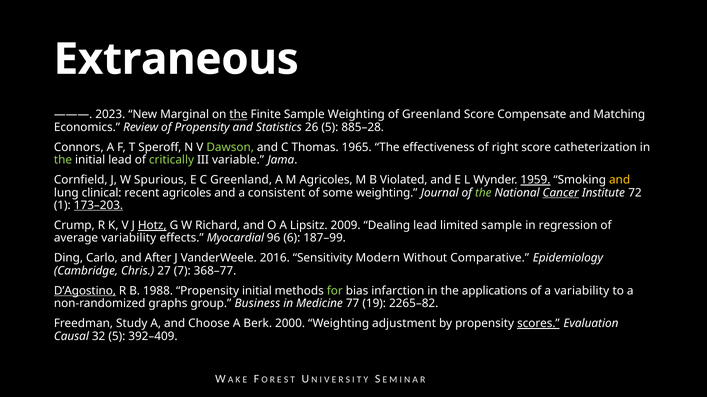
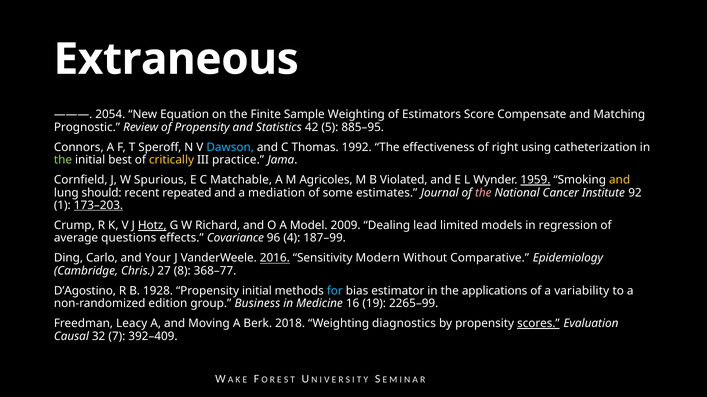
2023: 2023 -> 2054 (110, 115)
Marginal: Marginal -> Equation (185, 115)
the underline: present -> none (238, 115)
of Greenland: Greenland -> Estimators (431, 115)
Economics: Economics -> Prognostic (87, 127)
26: 26 -> 42 (312, 127)
885–28: 885–28 -> 885–95 (363, 127)
Dawson colour: light green -> light blue (230, 148)
1965: 1965 -> 1992 (357, 148)
right score: score -> using (536, 148)
initial lead: lead -> best (120, 160)
critically colour: light green -> yellow (171, 160)
variable: variable -> practice (238, 160)
C Greenland: Greenland -> Matchable (241, 180)
clinical: clinical -> should (102, 193)
recent agricoles: agricoles -> repeated (187, 193)
consistent: consistent -> mediation (277, 193)
some weighting: weighting -> estimates (387, 193)
the colour: light green -> pink (483, 193)
Cancer underline: present -> none (561, 193)
72: 72 -> 92 (635, 193)
Lipsitz: Lipsitz -> Model (309, 226)
limited sample: sample -> models (502, 226)
average variability: variability -> questions (129, 238)
Myocardial: Myocardial -> Covariance (235, 238)
6: 6 -> 4 (292, 238)
After: After -> Your (158, 259)
2016 underline: none -> present (275, 259)
7: 7 -> 8 (182, 271)
D’Agostino underline: present -> none (85, 291)
1988: 1988 -> 1928 (158, 291)
for colour: light green -> light blue (335, 291)
infarction: infarction -> estimator (398, 291)
graphs: graphs -> edition (168, 304)
77: 77 -> 16 (353, 304)
2265–82: 2265–82 -> 2265–99 (414, 304)
Study: Study -> Leacy (132, 324)
Choose: Choose -> Moving (209, 324)
2000: 2000 -> 2018 (290, 324)
adjustment: adjustment -> diagnostics (404, 324)
32 5: 5 -> 7 (117, 337)
